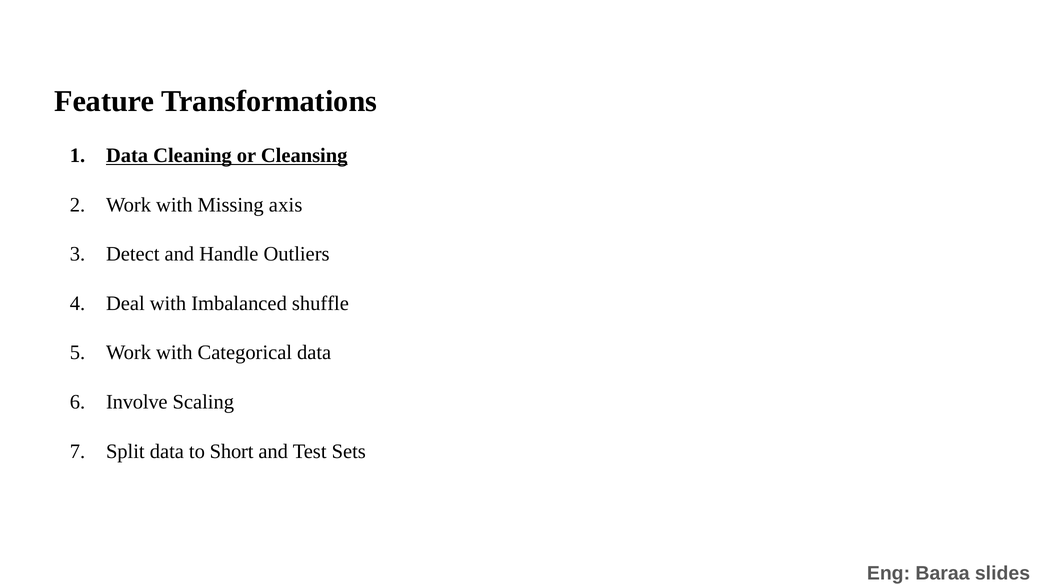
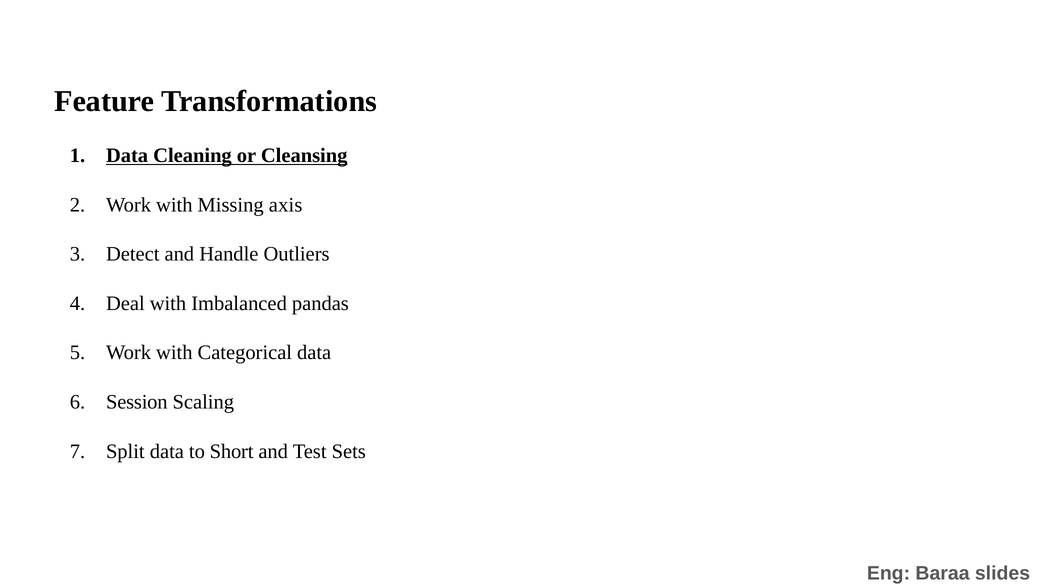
shuffle: shuffle -> pandas (320, 303)
Involve: Involve -> Session (137, 402)
